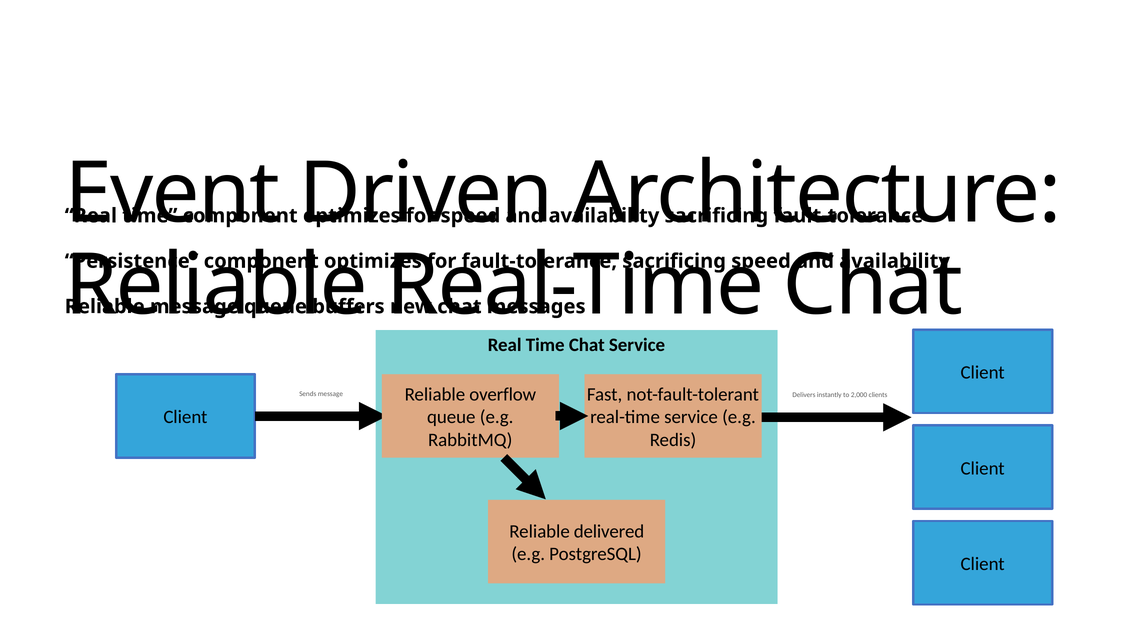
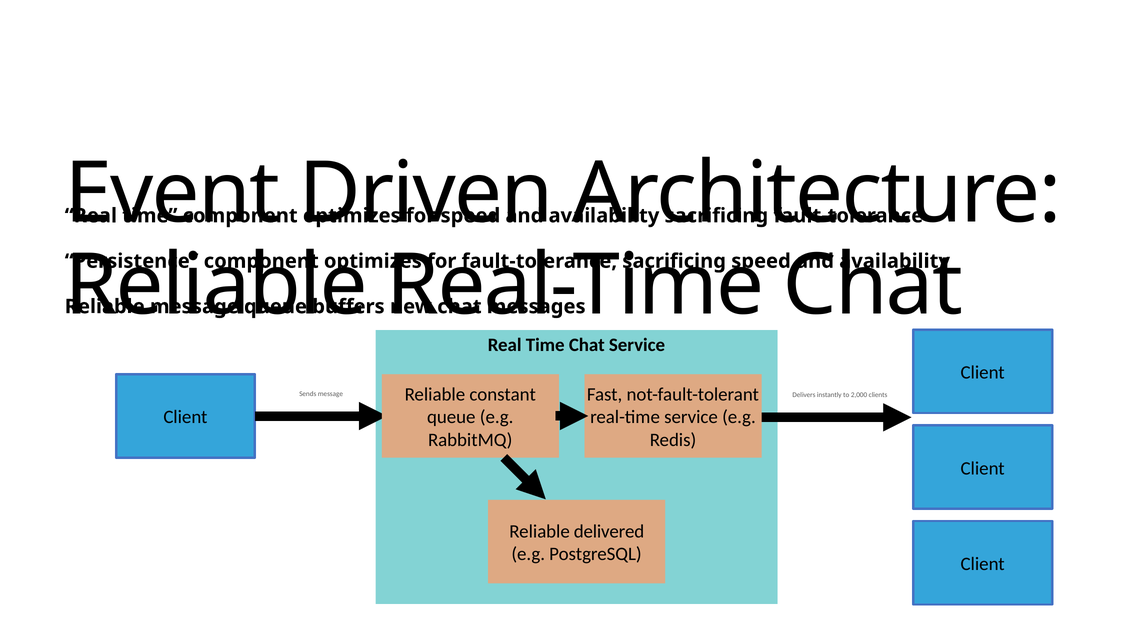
overflow: overflow -> constant (503, 395)
